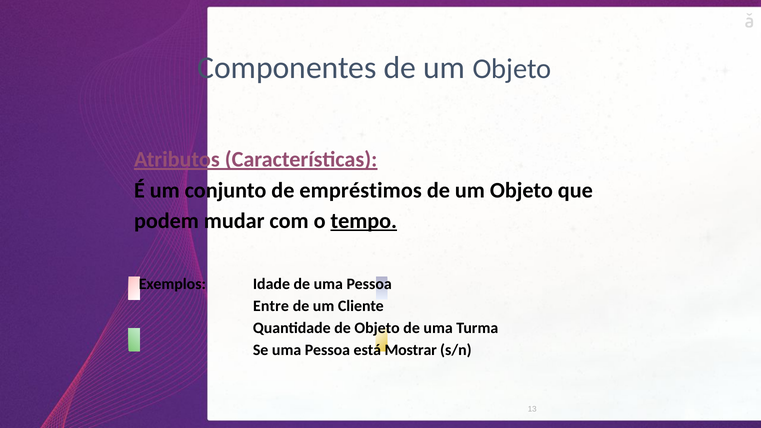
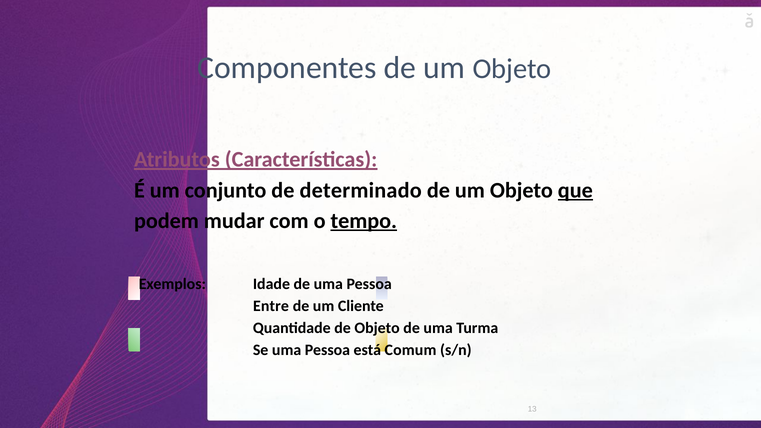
empréstimos: empréstimos -> determinado (361, 190)
que underline: none -> present (575, 190)
Mostrar: Mostrar -> Comum (411, 350)
